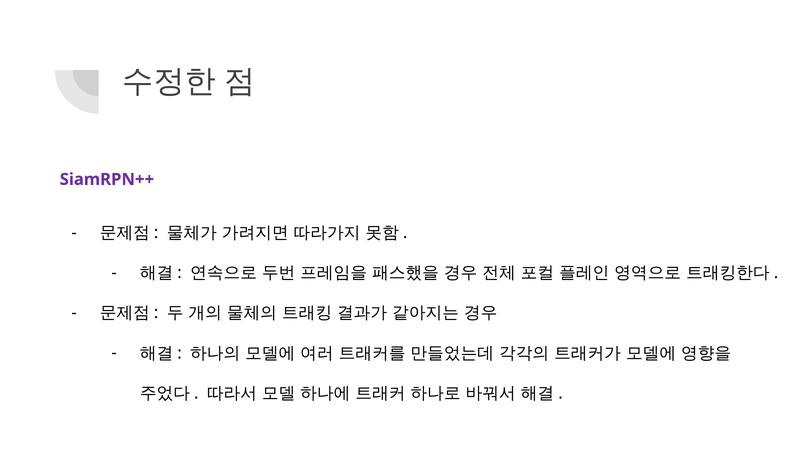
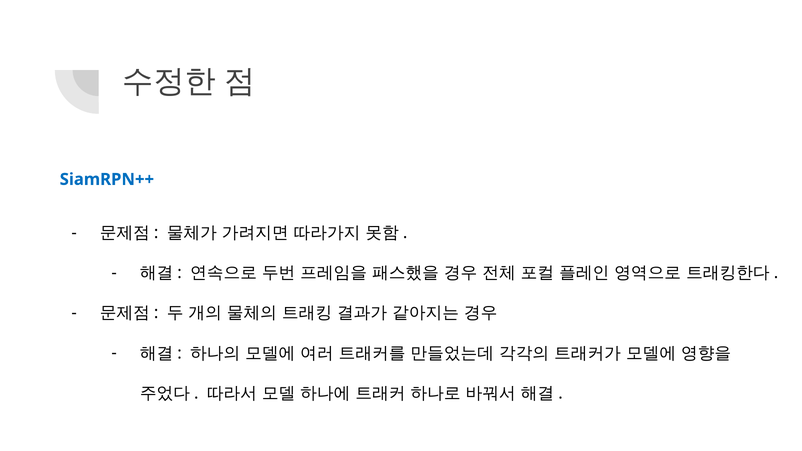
SiamRPN++ colour: purple -> blue (107, 179)
